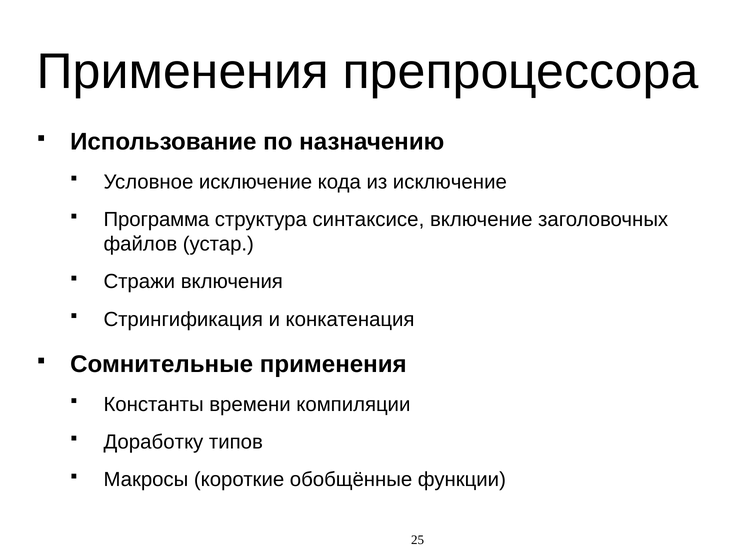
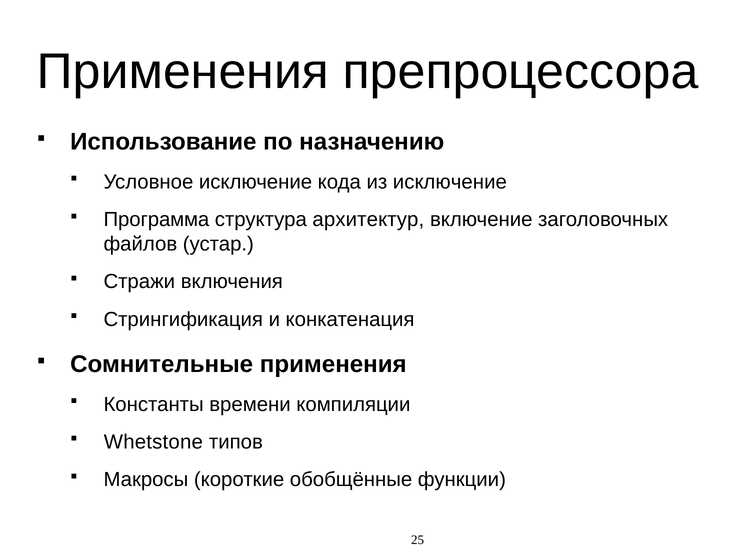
синтаксисе: синтаксисе -> архитектур (368, 220)
Доработку: Доработку -> Whetstone (153, 442)
